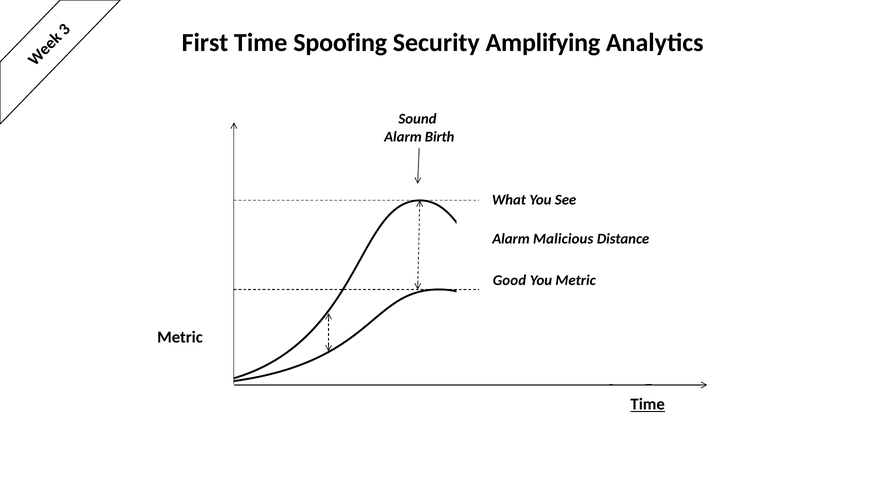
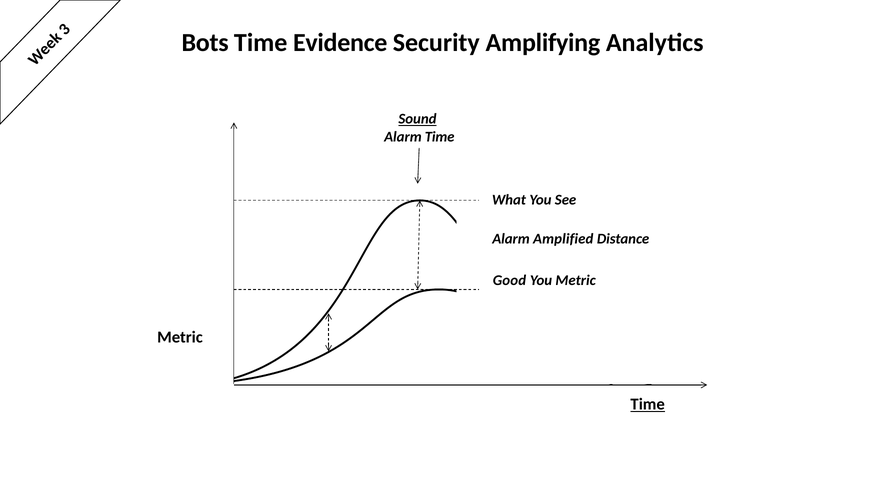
First: First -> Bots (205, 43)
Spoofing: Spoofing -> Evidence (340, 43)
Sound underline: none -> present (417, 119)
Alarm Birth: Birth -> Time (440, 137)
Malicious: Malicious -> Amplified (563, 239)
